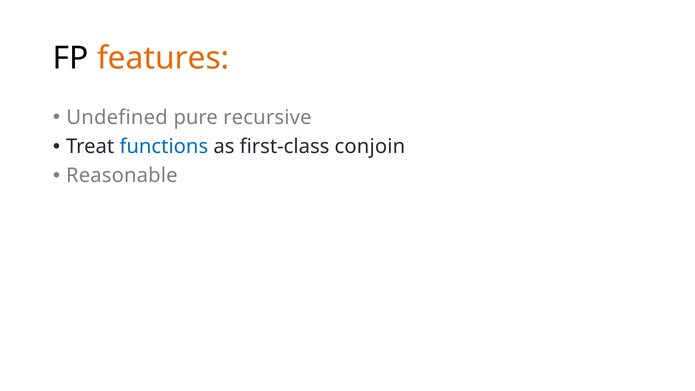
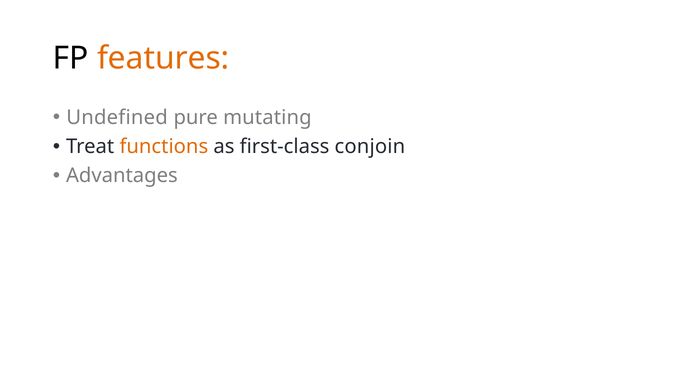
recursive: recursive -> mutating (267, 117)
functions colour: blue -> orange (164, 147)
Reasonable: Reasonable -> Advantages (122, 176)
